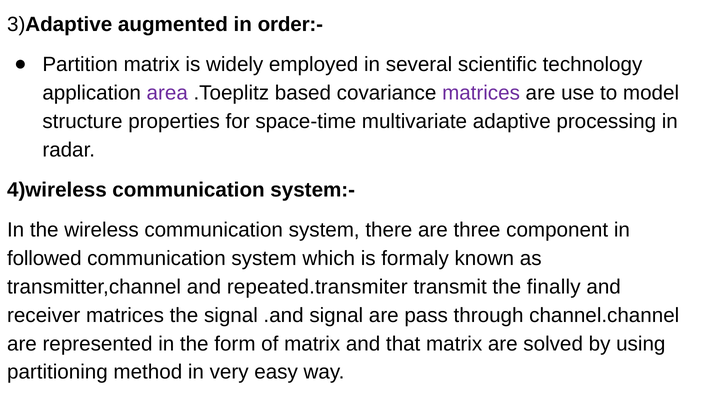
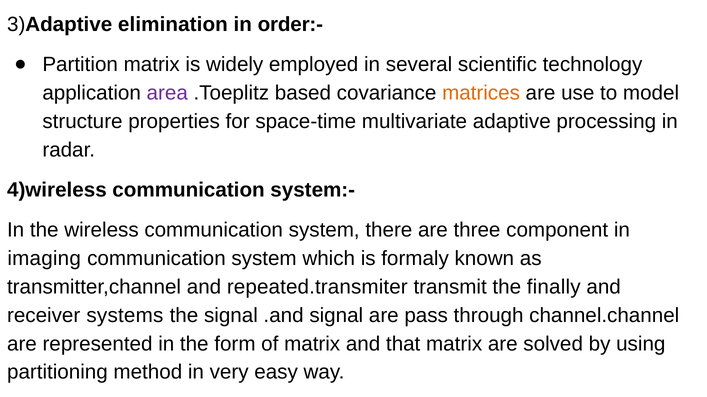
augmented: augmented -> elimination (173, 25)
matrices colour: purple -> orange (481, 93)
followed: followed -> imaging (44, 259)
receiver matrices: matrices -> systems (125, 316)
